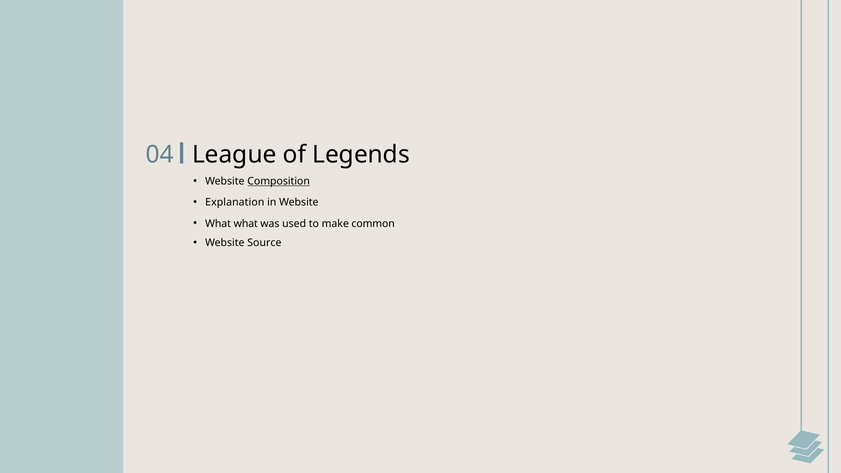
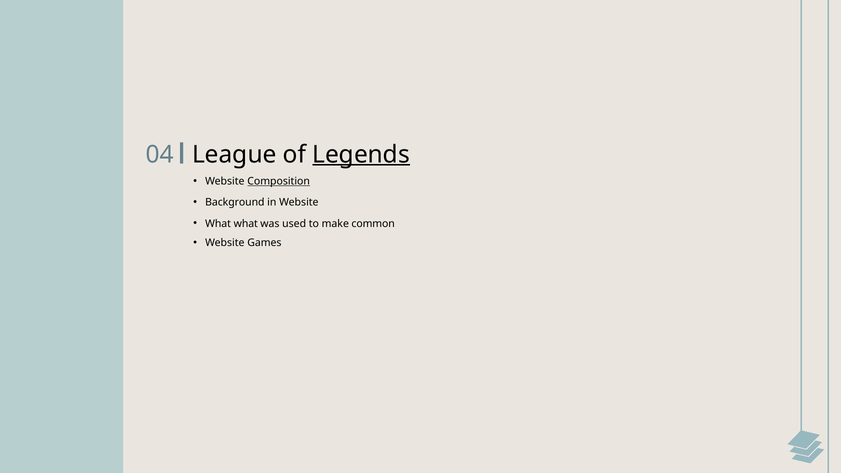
Legends underline: none -> present (361, 154)
Explanation: Explanation -> Background (235, 202)
Source: Source -> Games (264, 243)
